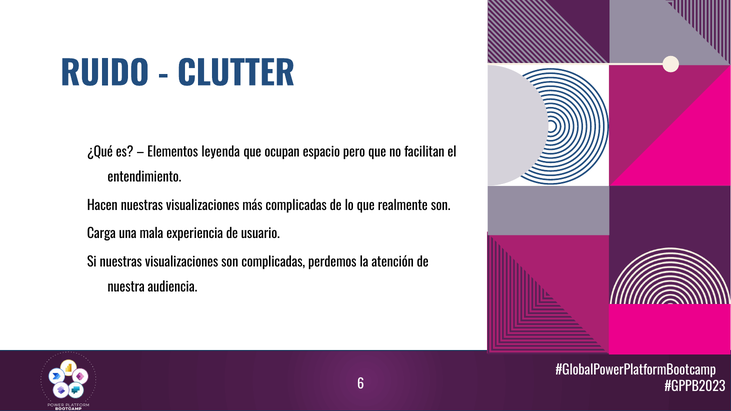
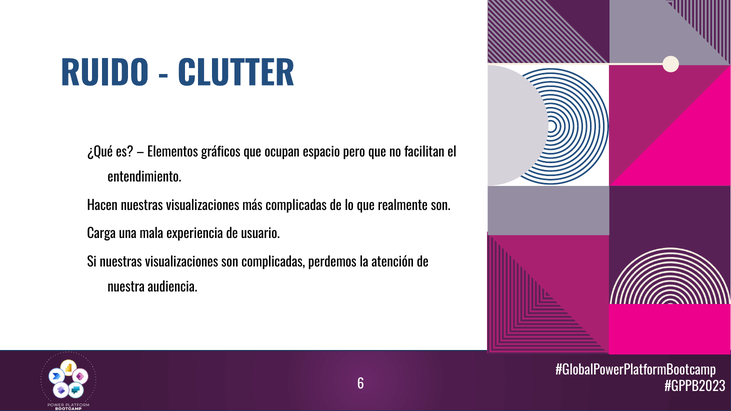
leyenda: leyenda -> gráficos (221, 152)
